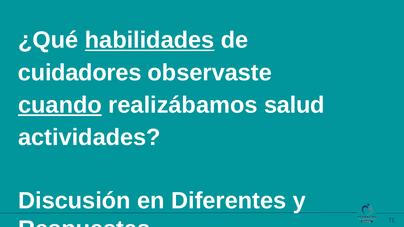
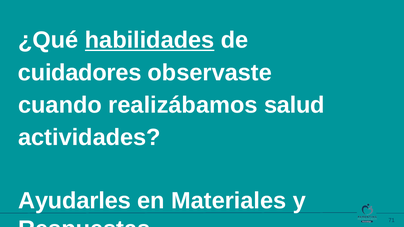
cuando underline: present -> none (60, 105)
Discusión: Discusión -> Ayudarles (74, 201)
Diferentes: Diferentes -> Materiales (229, 201)
